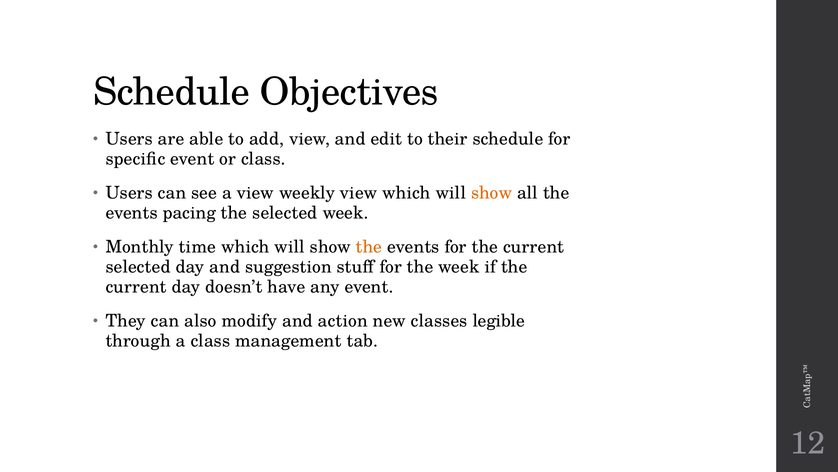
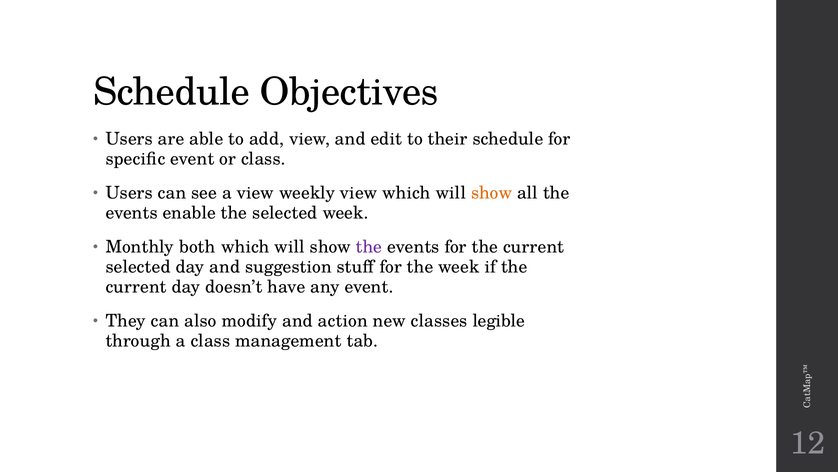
pacing: pacing -> enable (189, 213)
time: time -> both (197, 247)
the colour: orange -> purple (369, 247)
